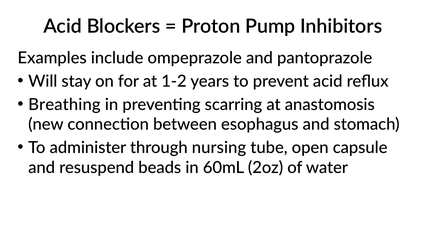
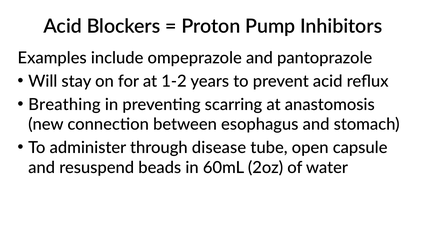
nursing: nursing -> disease (219, 148)
